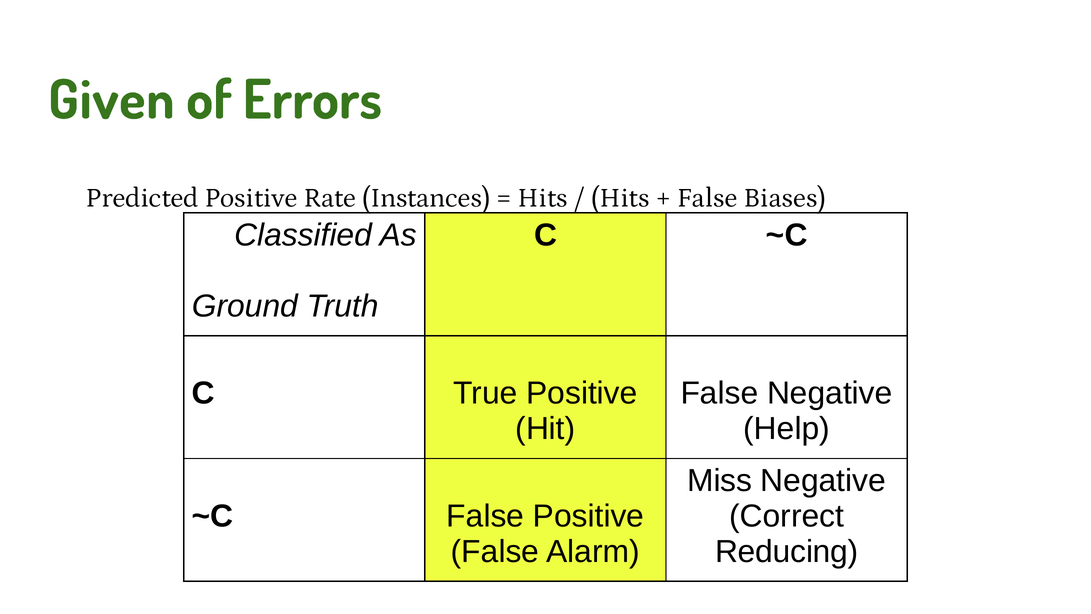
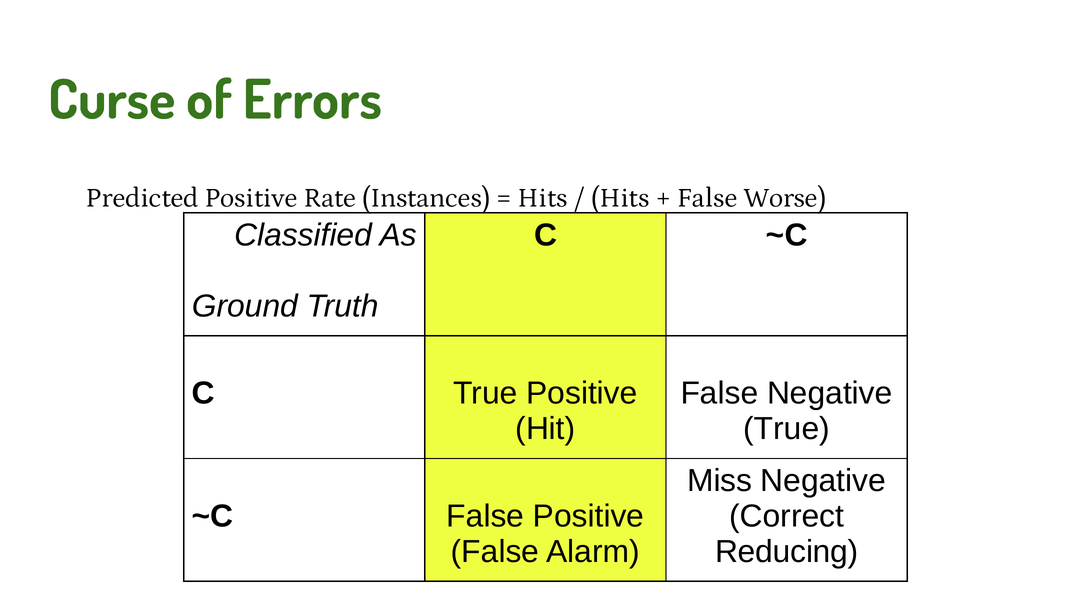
Given: Given -> Curse (112, 101)
Biases: Biases -> Worse (785, 197)
Help: Help -> True (787, 429)
